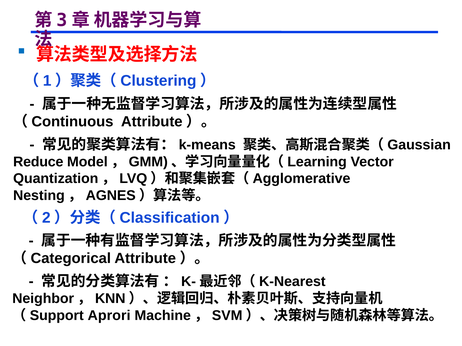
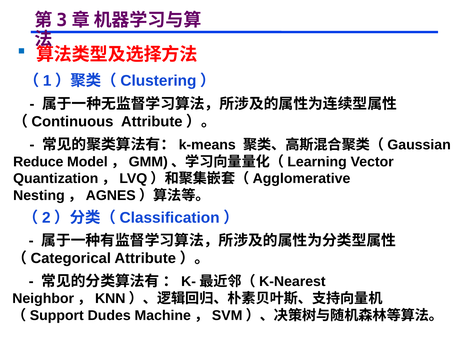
Aprori: Aprori -> Dudes (109, 316)
